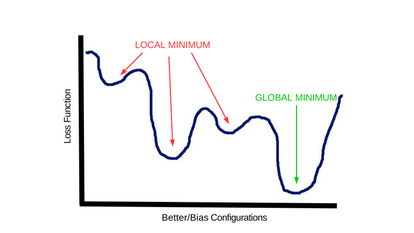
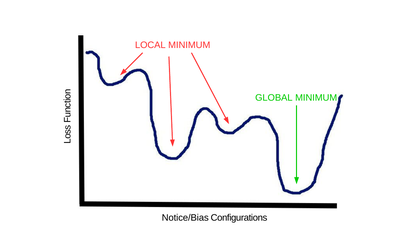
Better/Bias: Better/Bias -> Notice/Bias (185, 218)
